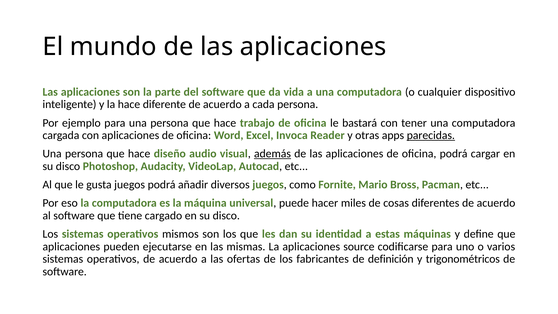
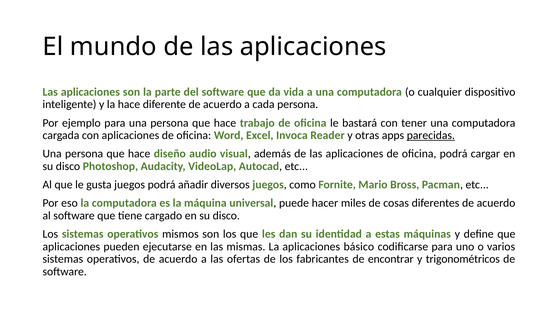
además underline: present -> none (273, 154)
source: source -> básico (359, 246)
definición: definición -> encontrar (391, 259)
